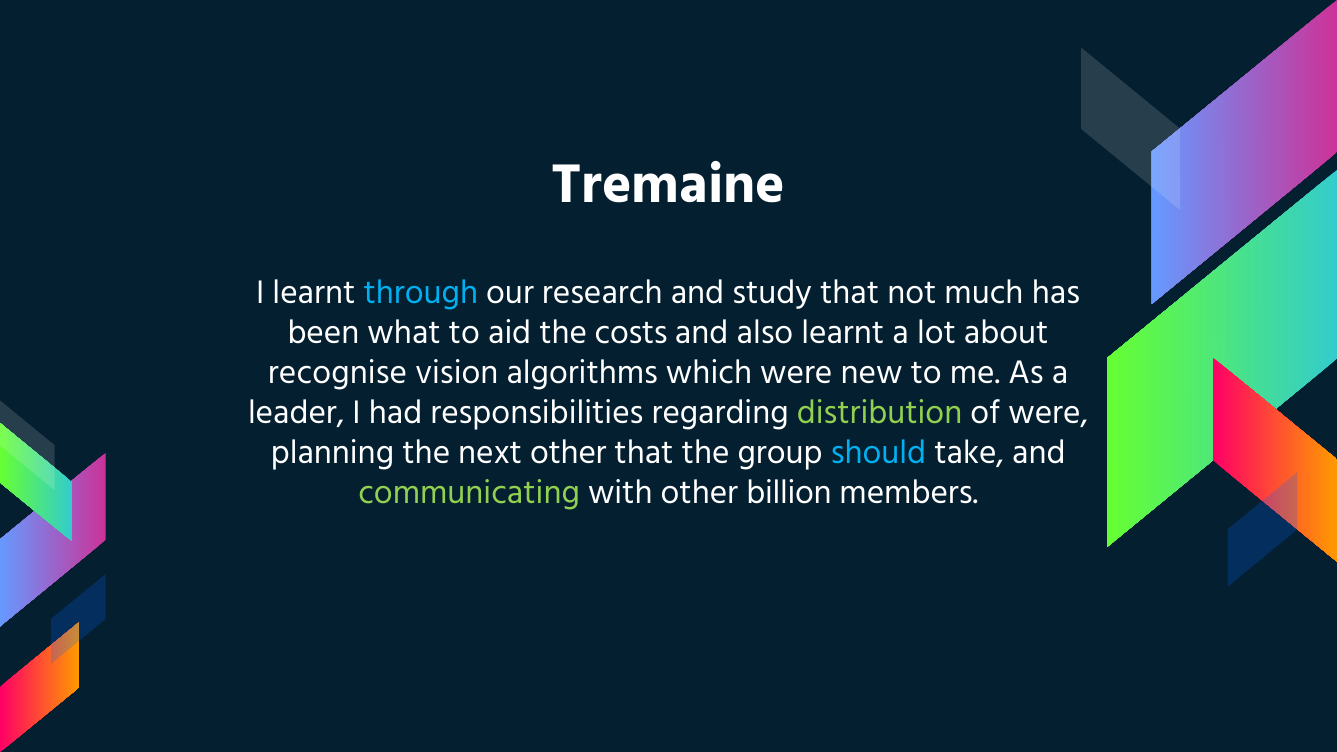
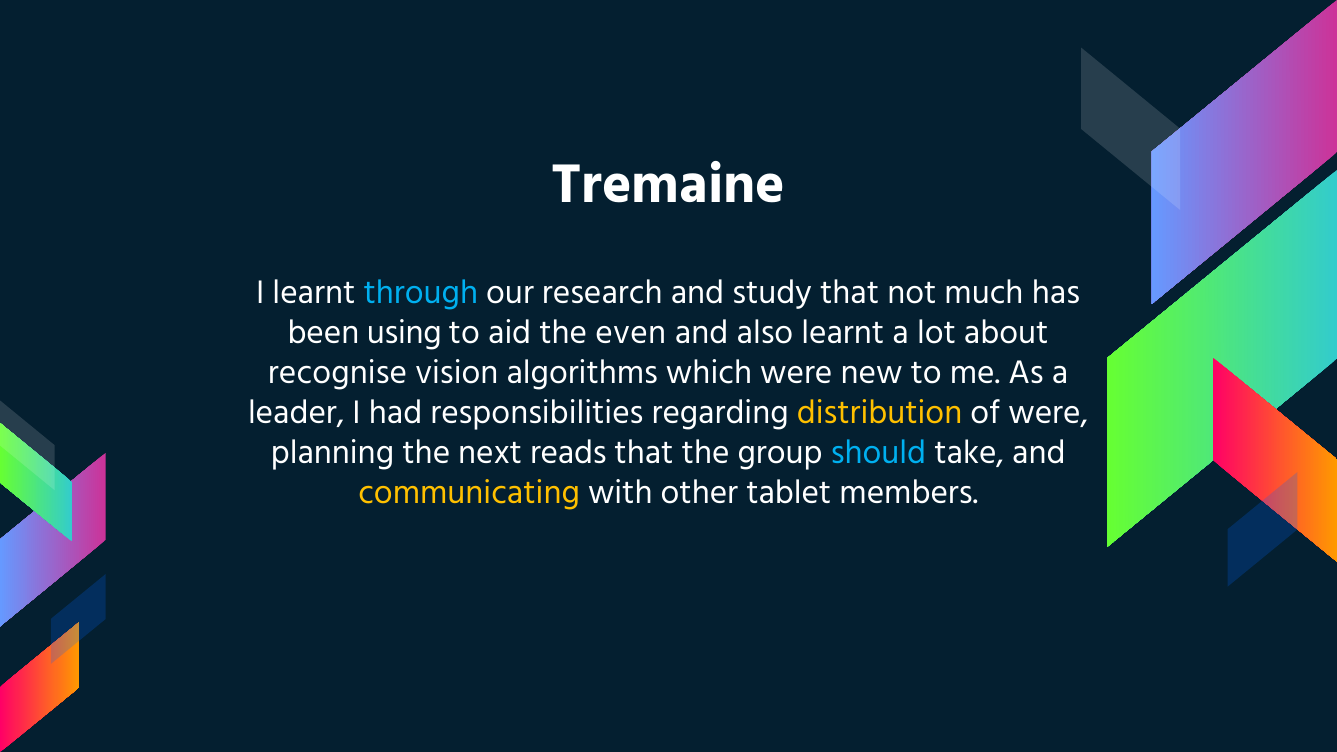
what: what -> using (404, 332)
costs: costs -> even (631, 332)
distribution colour: light green -> yellow (880, 412)
next other: other -> reads (568, 453)
communicating colour: light green -> yellow (469, 493)
billion: billion -> tablet (789, 493)
